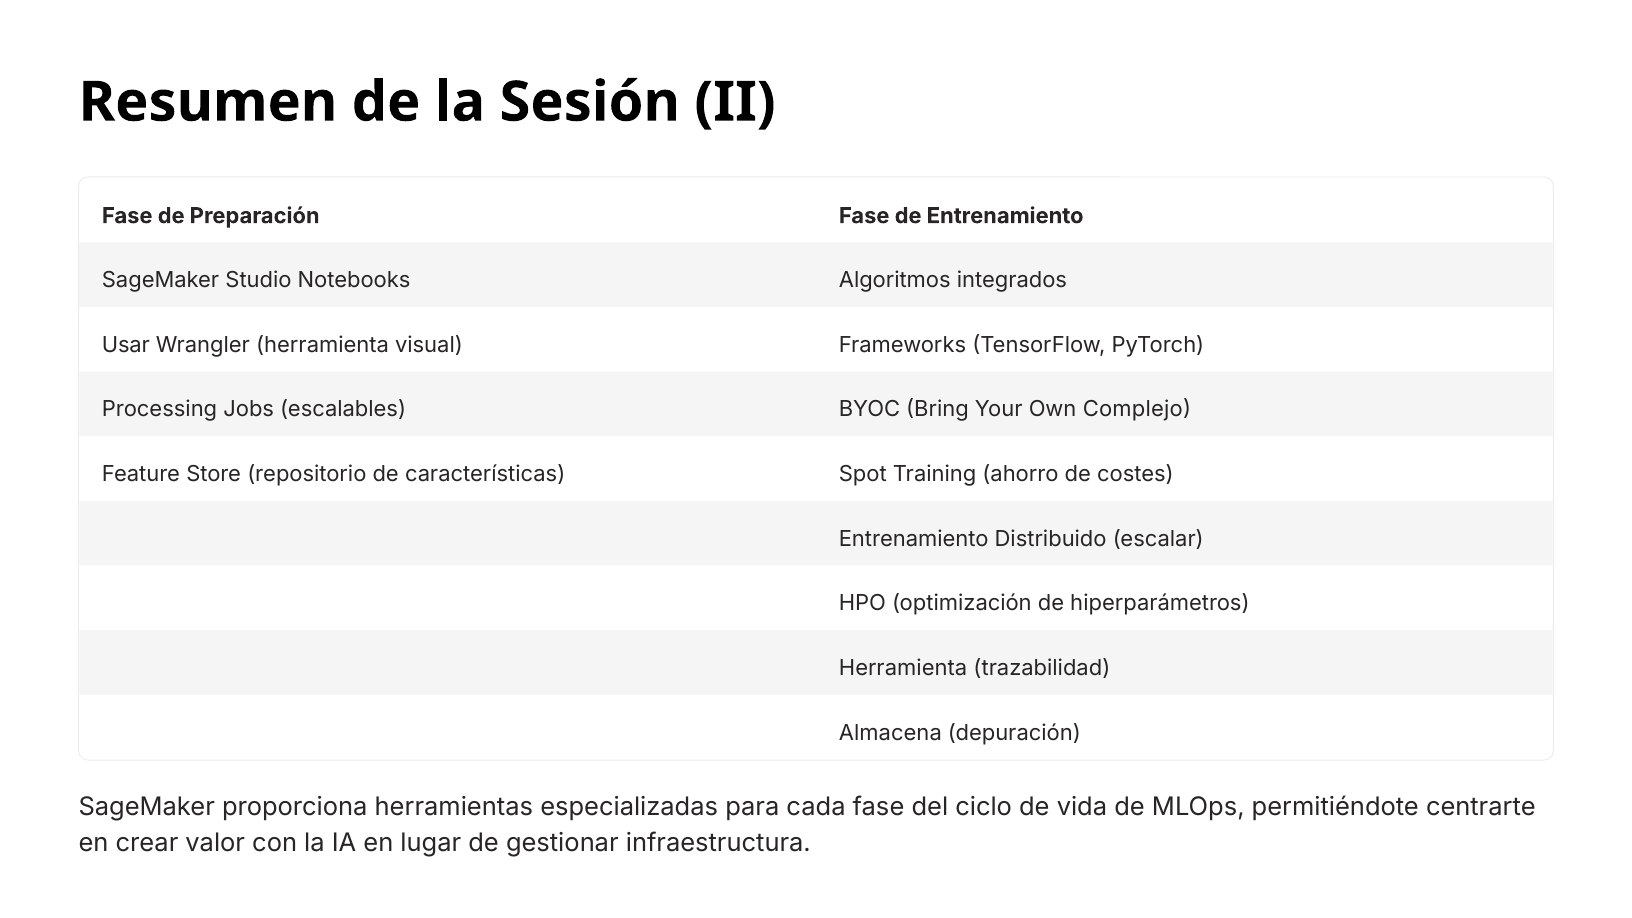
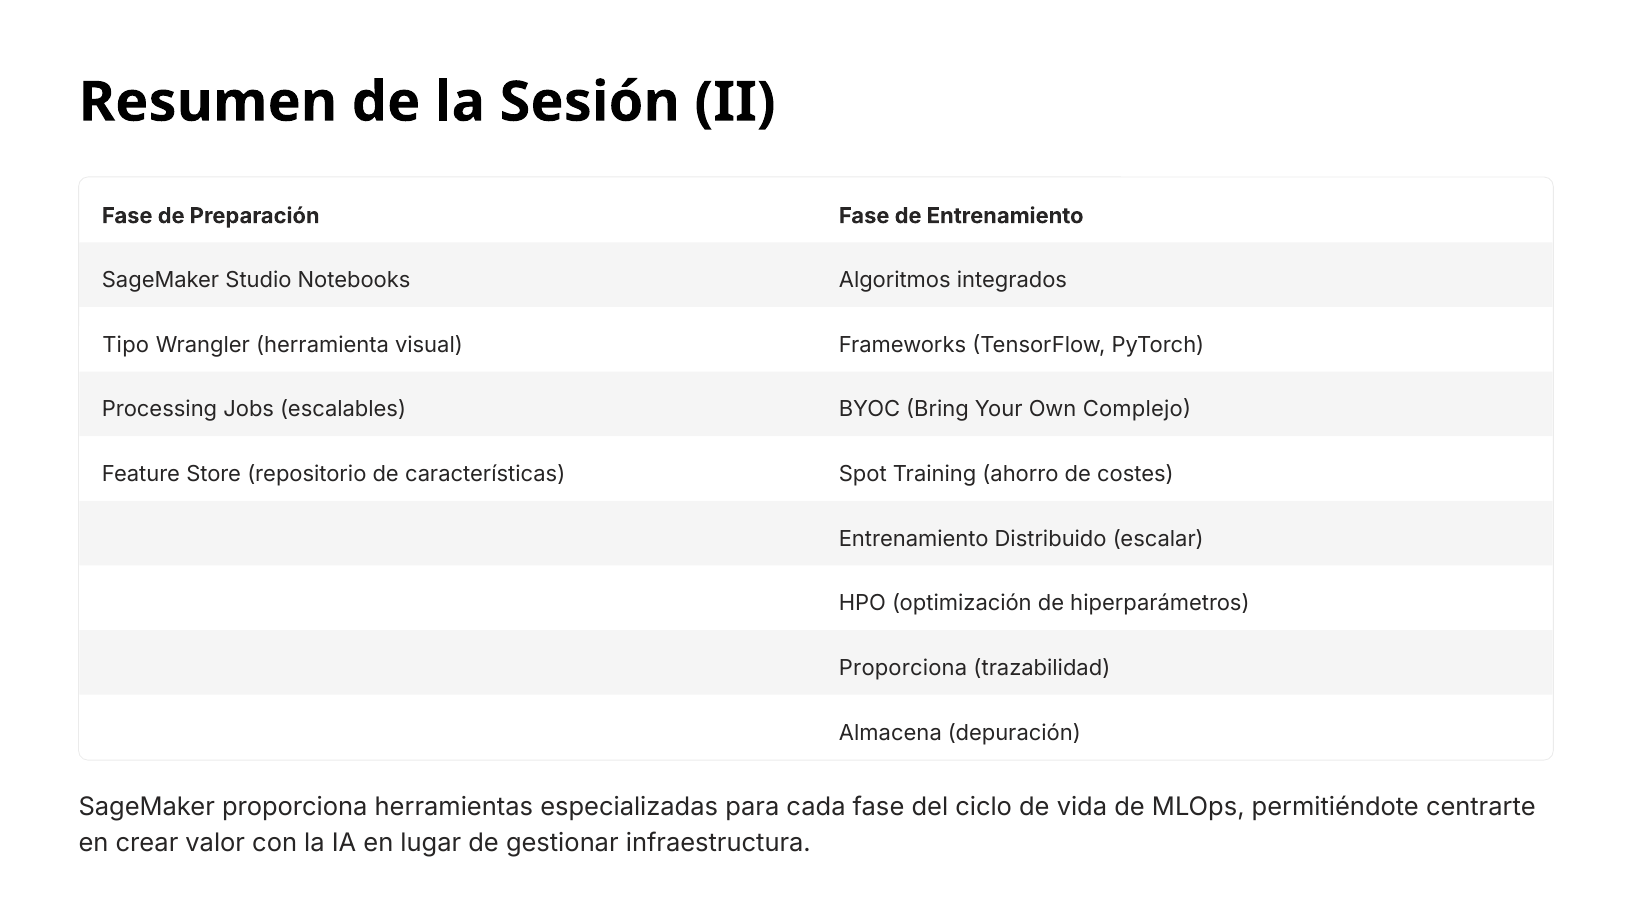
Usar: Usar -> Tipo (126, 345)
Herramienta: Herramienta -> Proporciona (903, 668)
